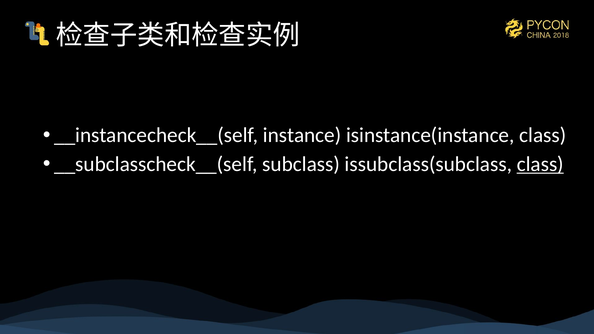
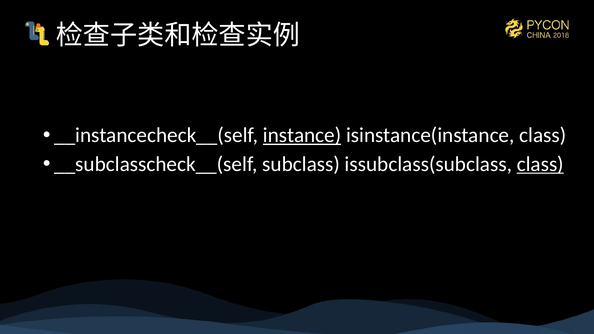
instance underline: none -> present (302, 135)
